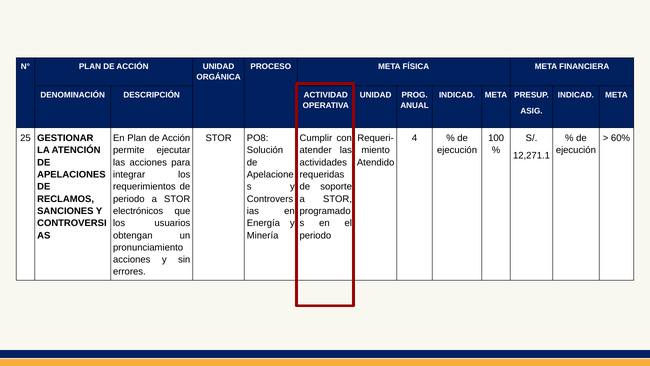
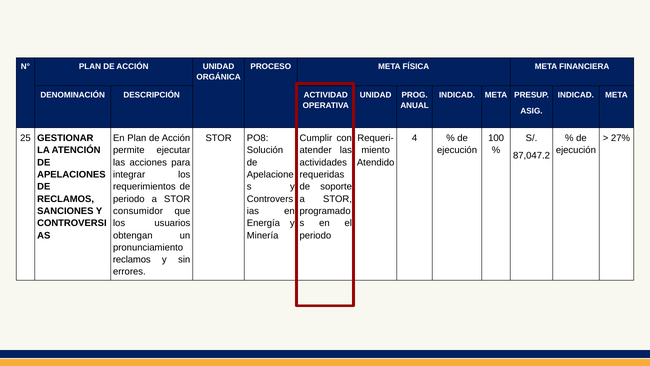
60%: 60% -> 27% (620, 138)
12,271.1: 12,271.1 -> 87,047.2 (531, 156)
electrónicos: electrónicos -> consumidor (138, 211)
acciones: acciones -> reclamos (132, 259)
